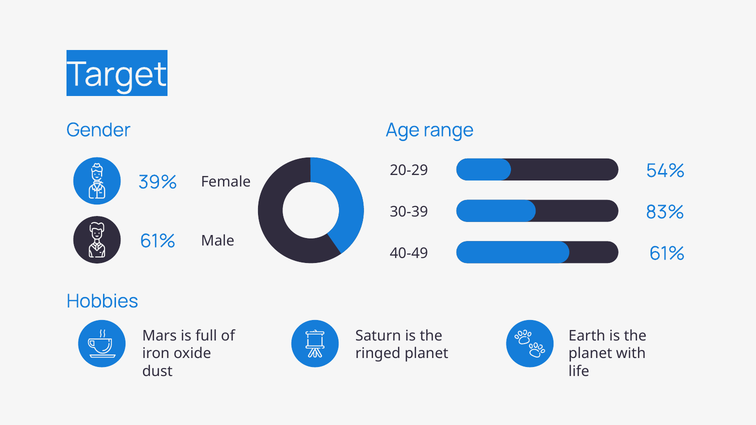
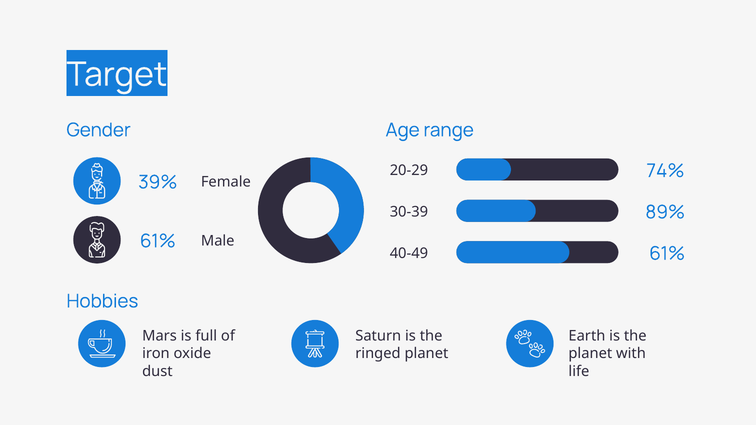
54%: 54% -> 74% (665, 171)
83%: 83% -> 89% (665, 212)
